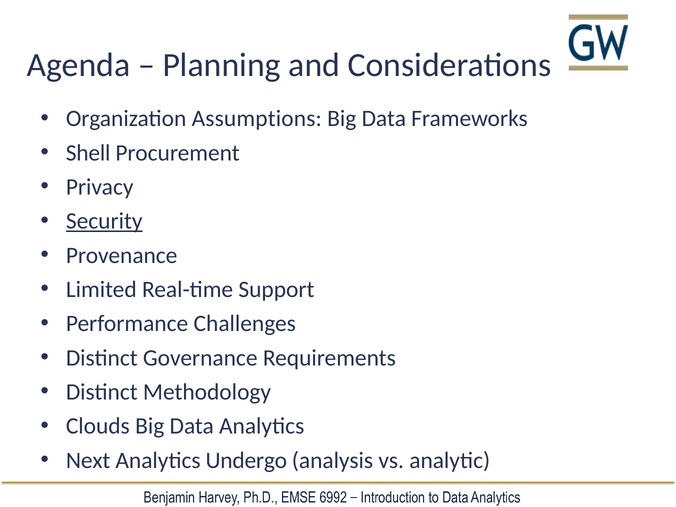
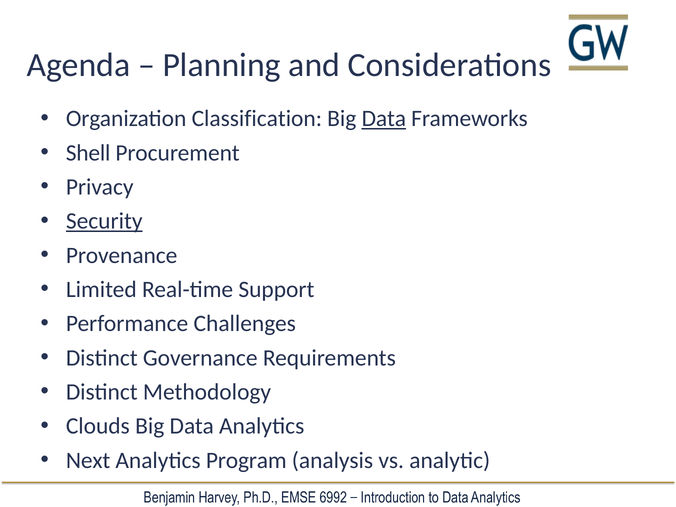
Assumptions: Assumptions -> Classification (257, 119)
Data underline: none -> present (384, 119)
Undergo: Undergo -> Program (246, 460)
